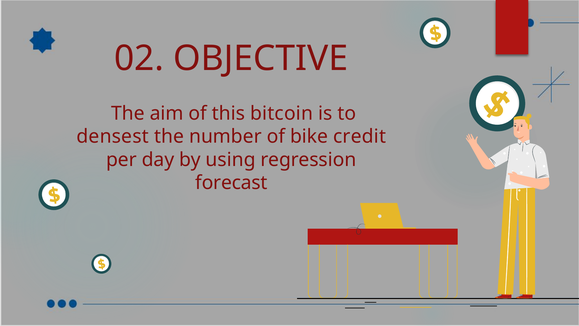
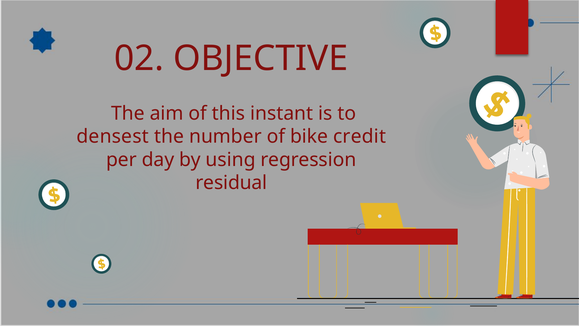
bitcoin: bitcoin -> instant (282, 113)
forecast: forecast -> residual (231, 183)
